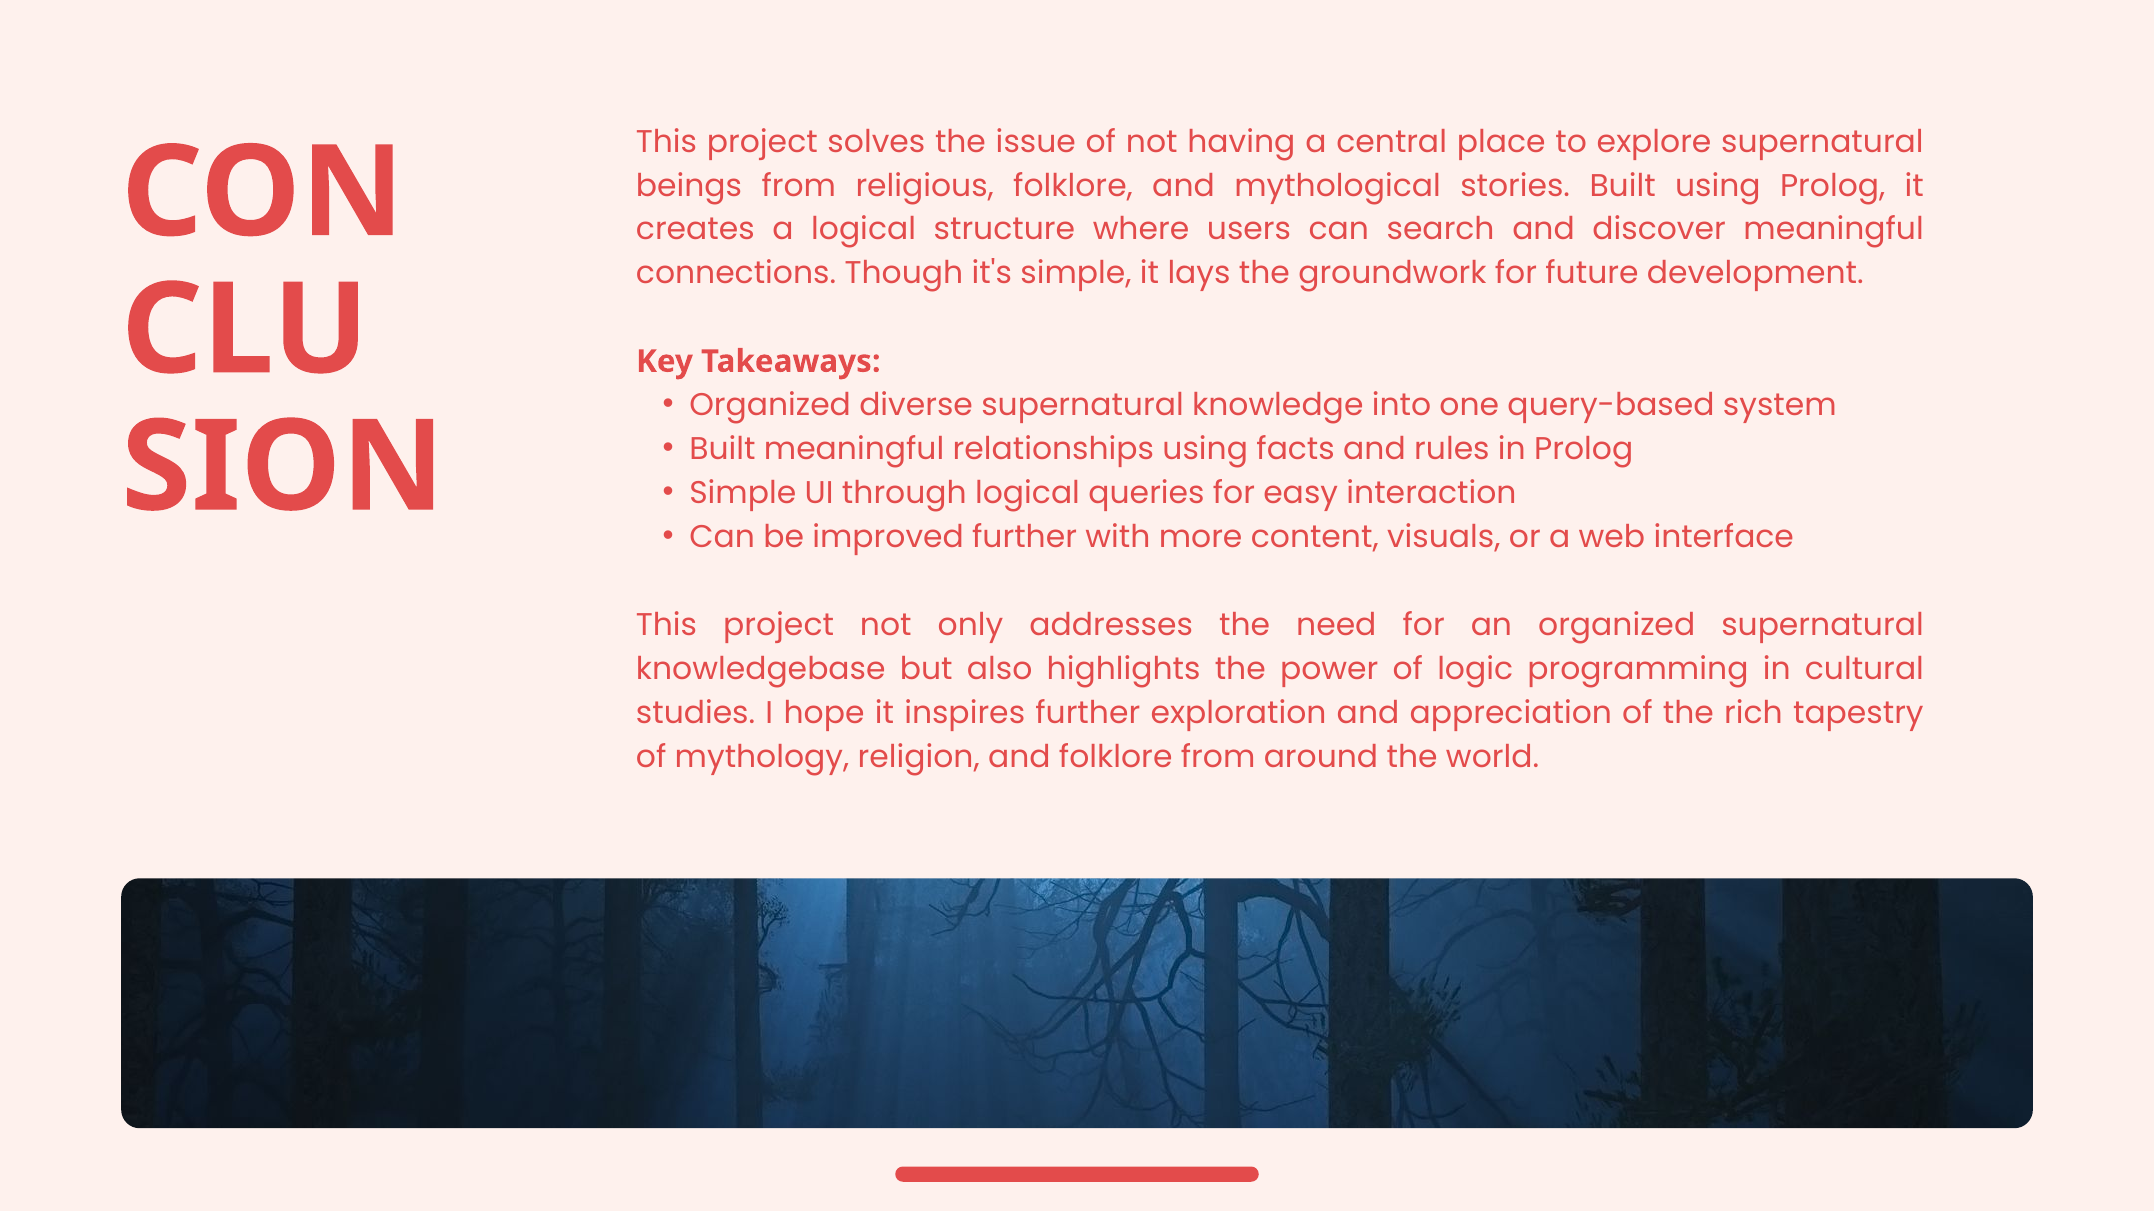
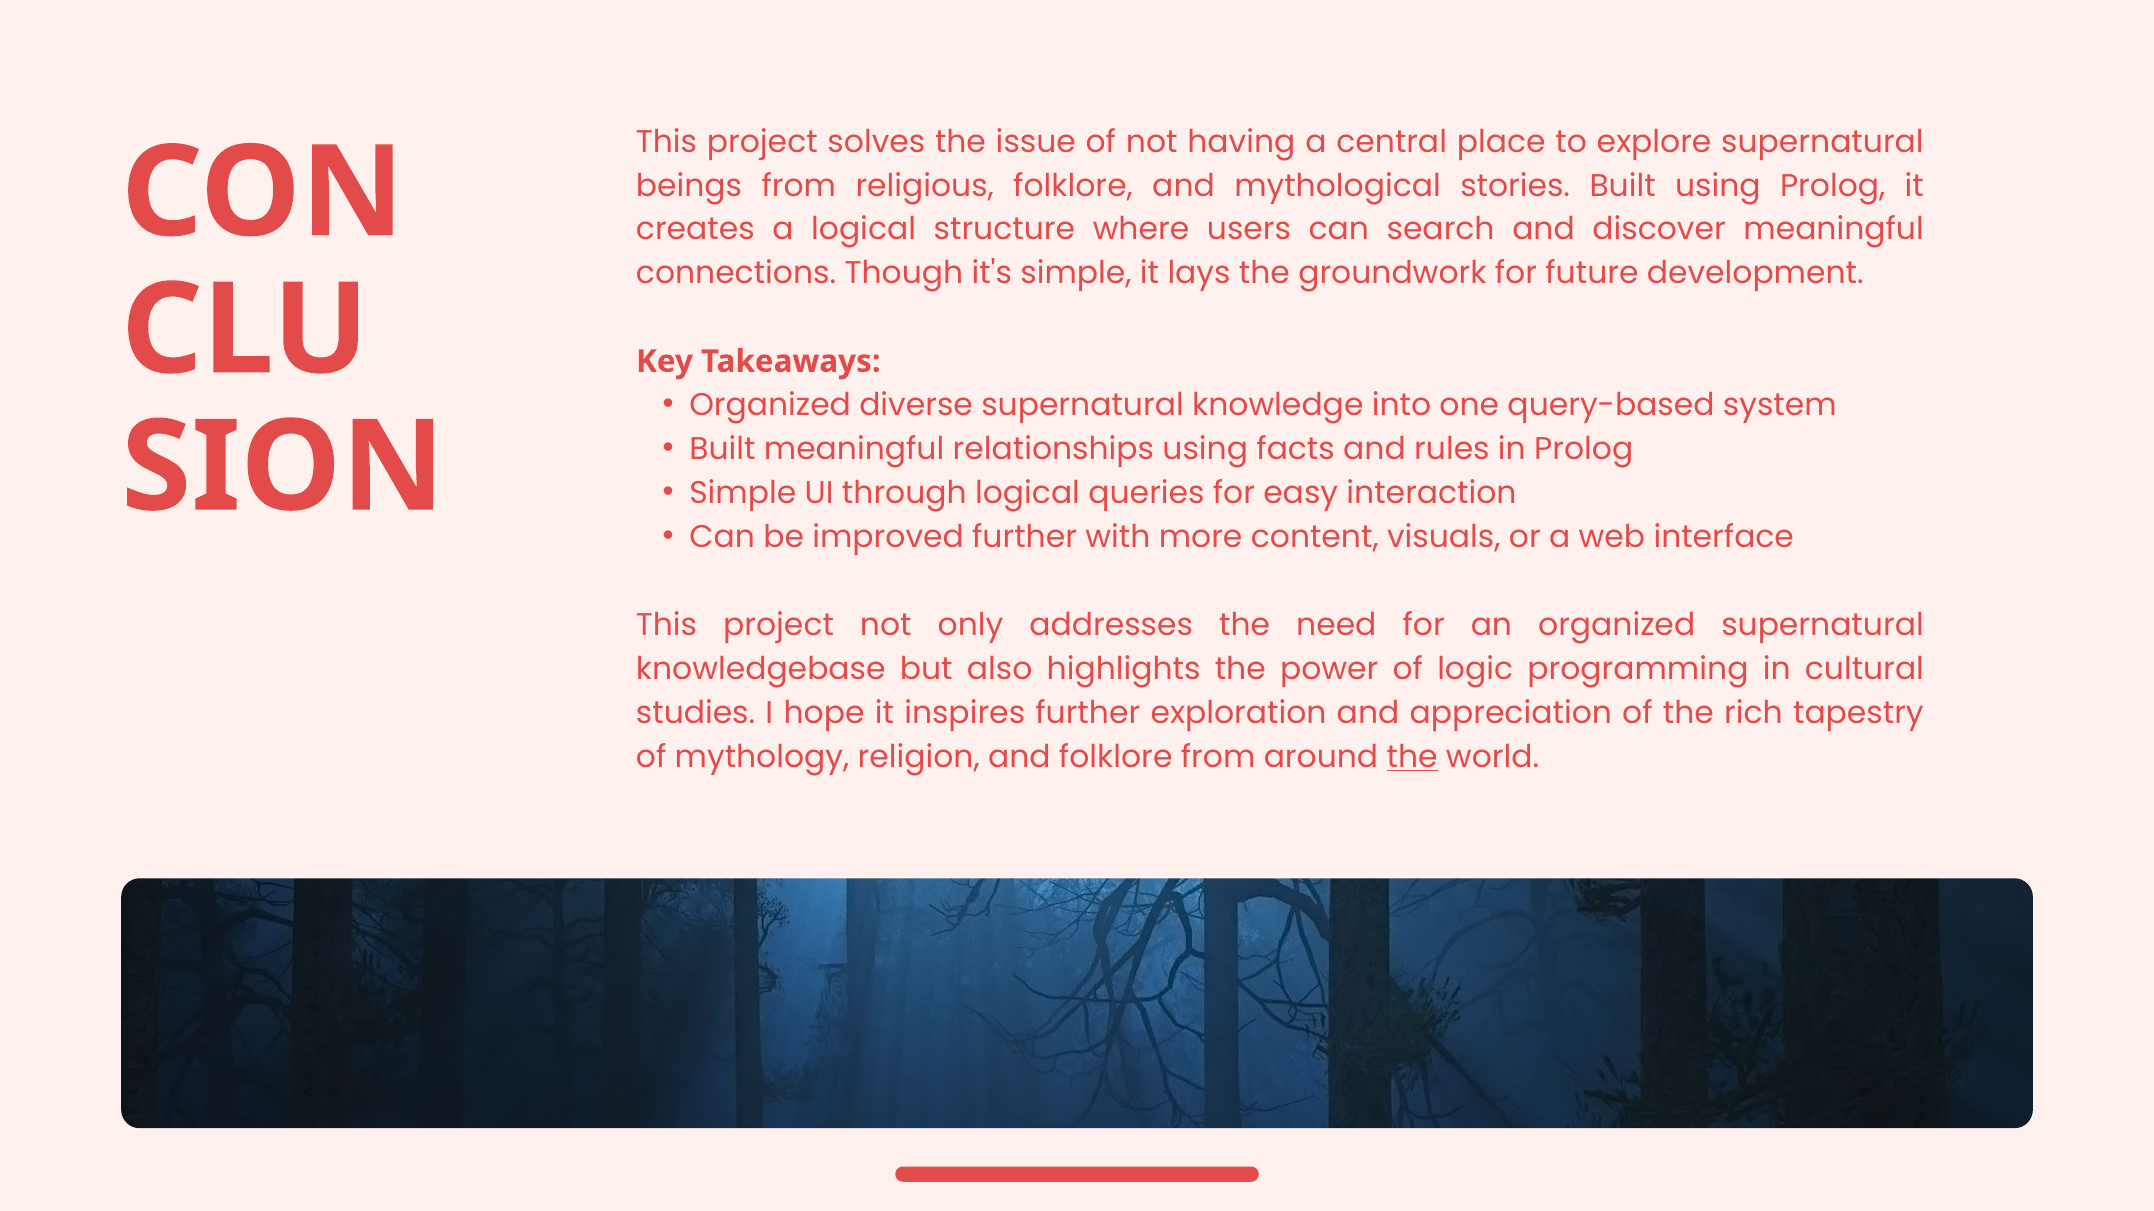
the underline: none -> present (1412, 757)
